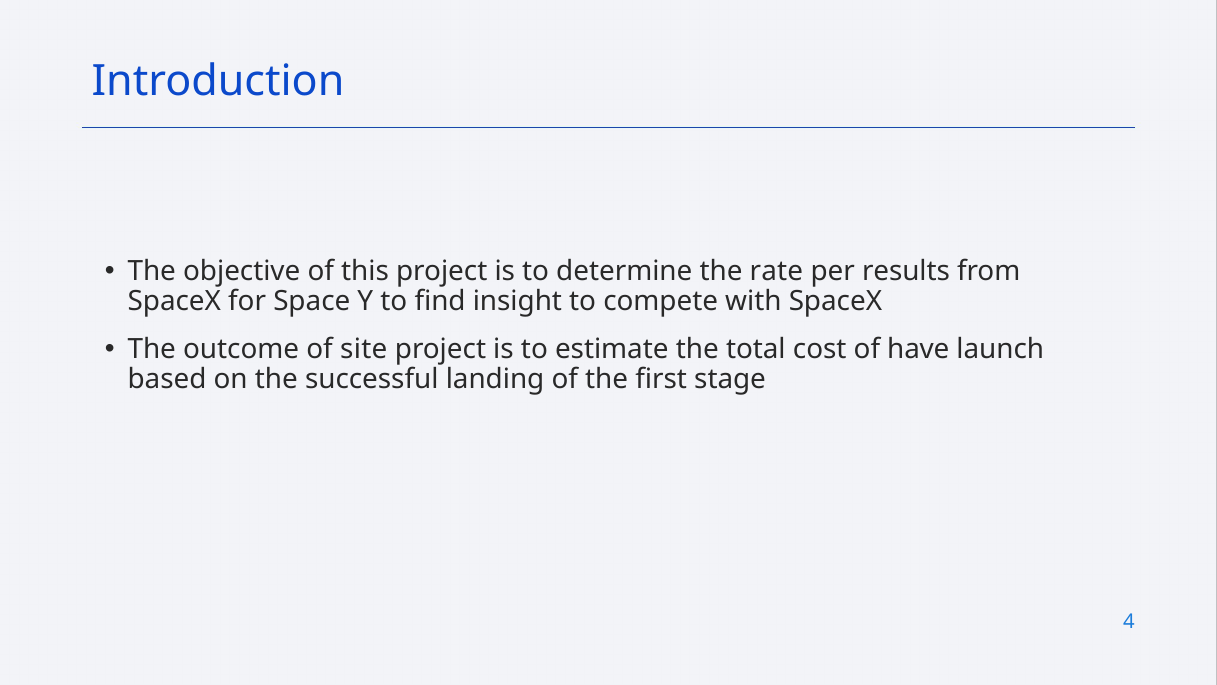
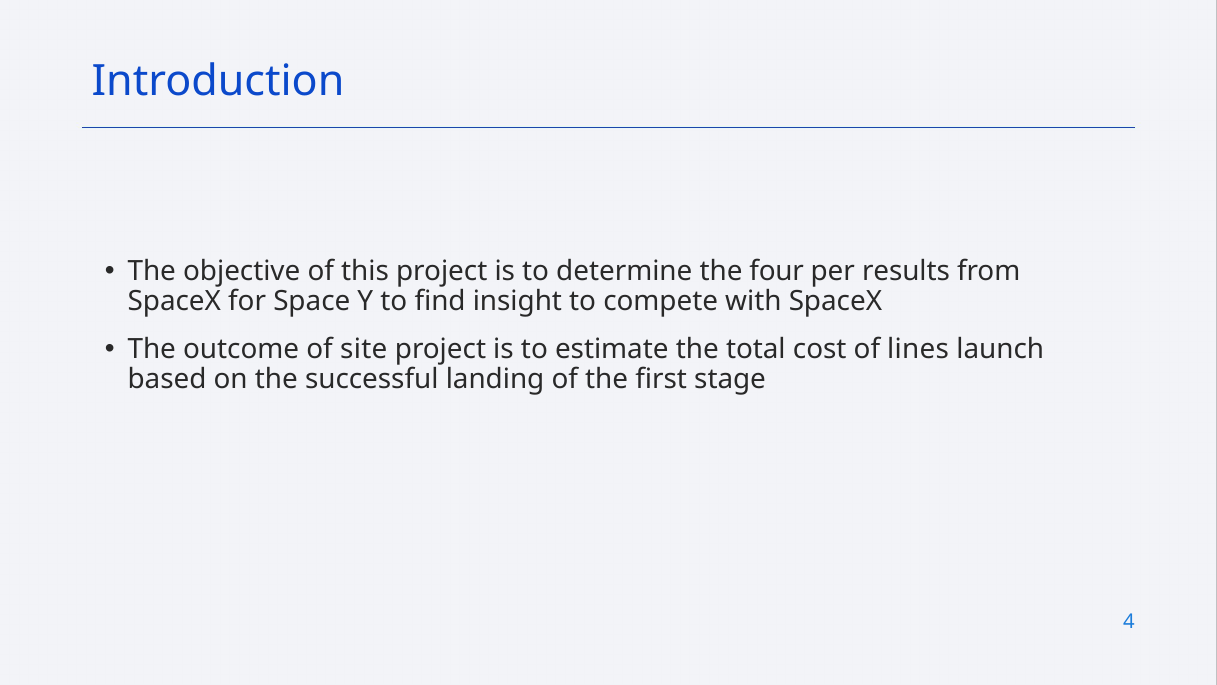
rate: rate -> four (777, 271)
have: have -> lines (918, 349)
